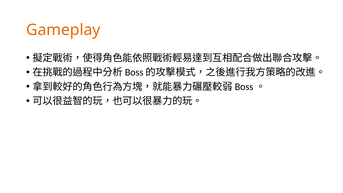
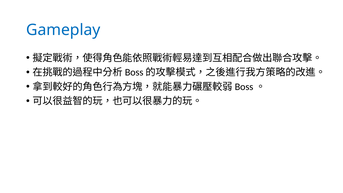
Gameplay colour: orange -> blue (63, 30)
